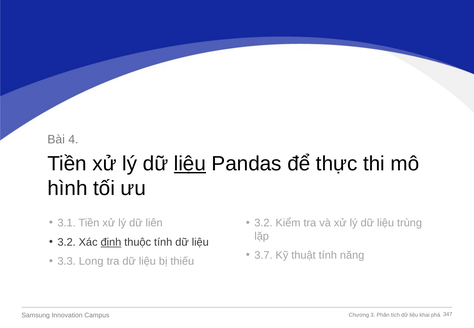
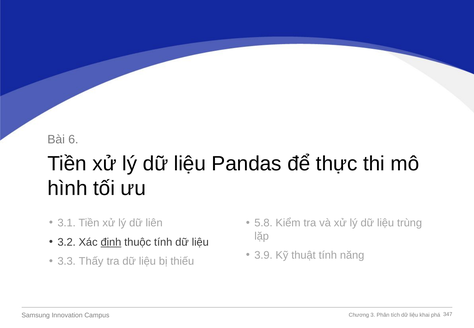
4: 4 -> 6 (73, 140)
liệu underline: present -> none (190, 164)
3.2: 3.2 -> 5.8 (263, 223)
3.7: 3.7 -> 3.9 (263, 255)
Long: Long -> Thấy (91, 262)
